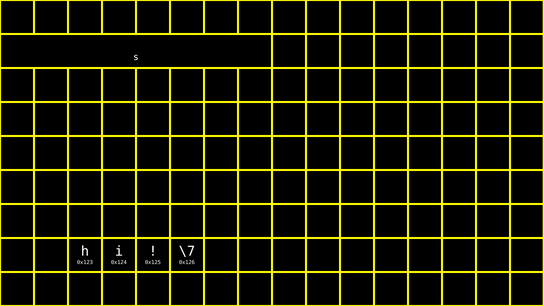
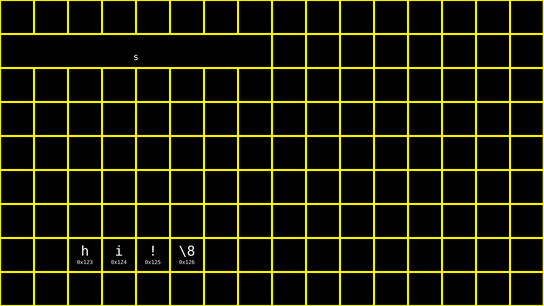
\7: \7 -> \8 (187, 251)
